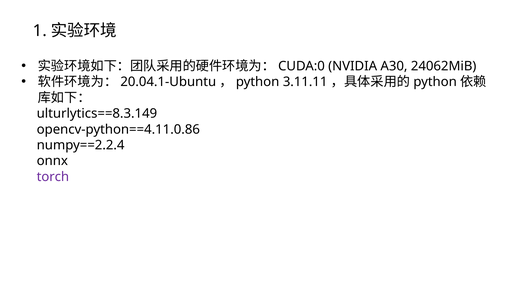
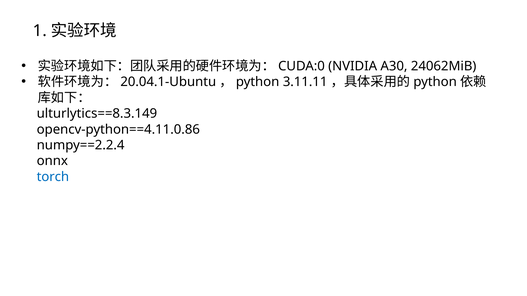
torch colour: purple -> blue (53, 177)
